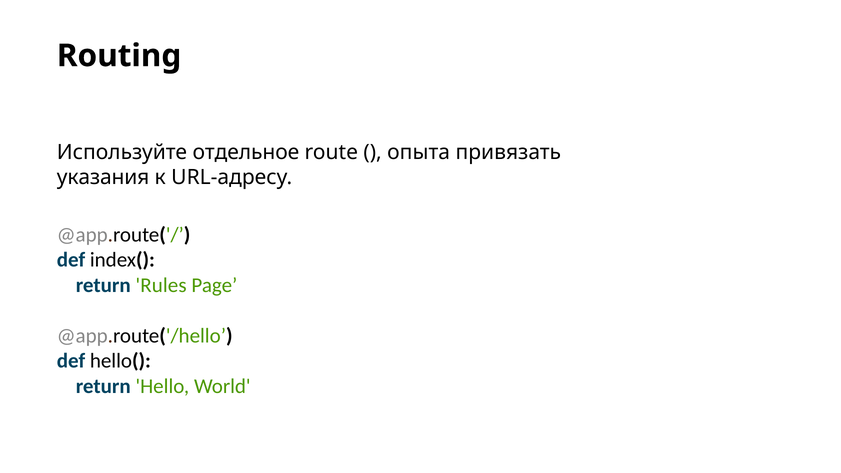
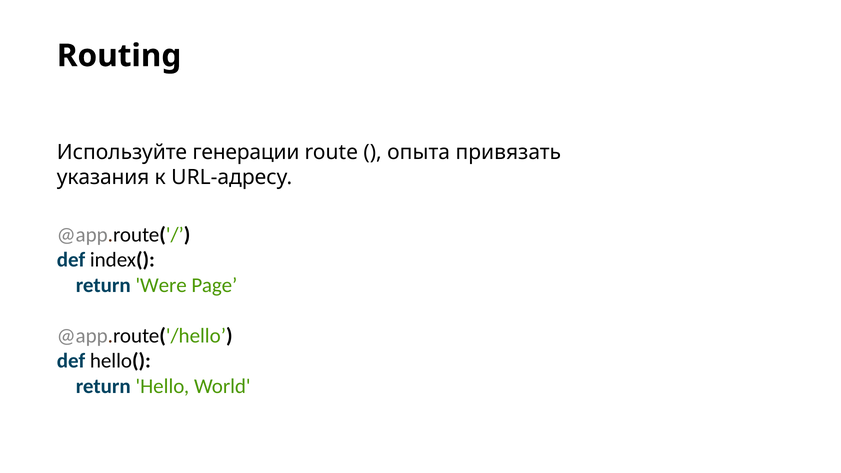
отдельное: отдельное -> генерации (246, 152)
Rules: Rules -> Were (161, 285)
